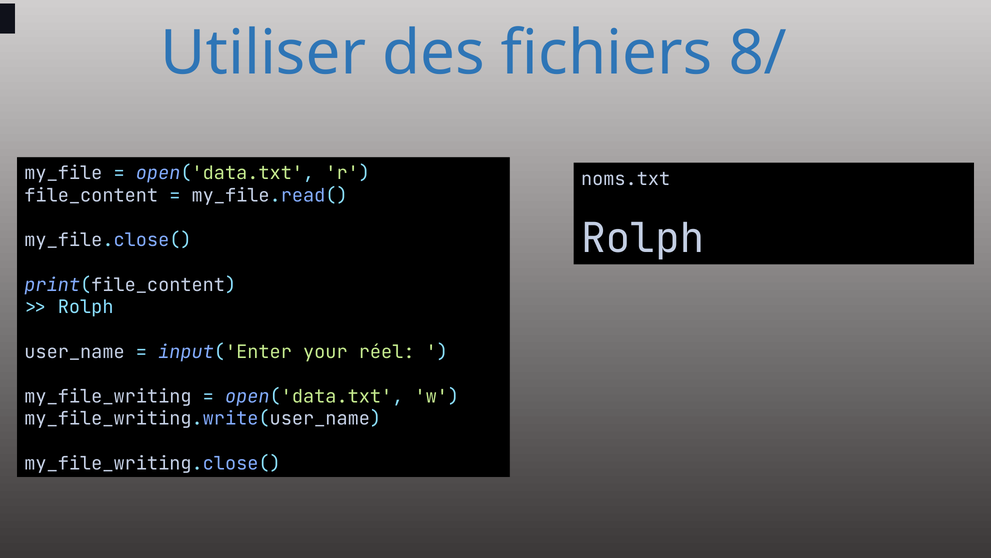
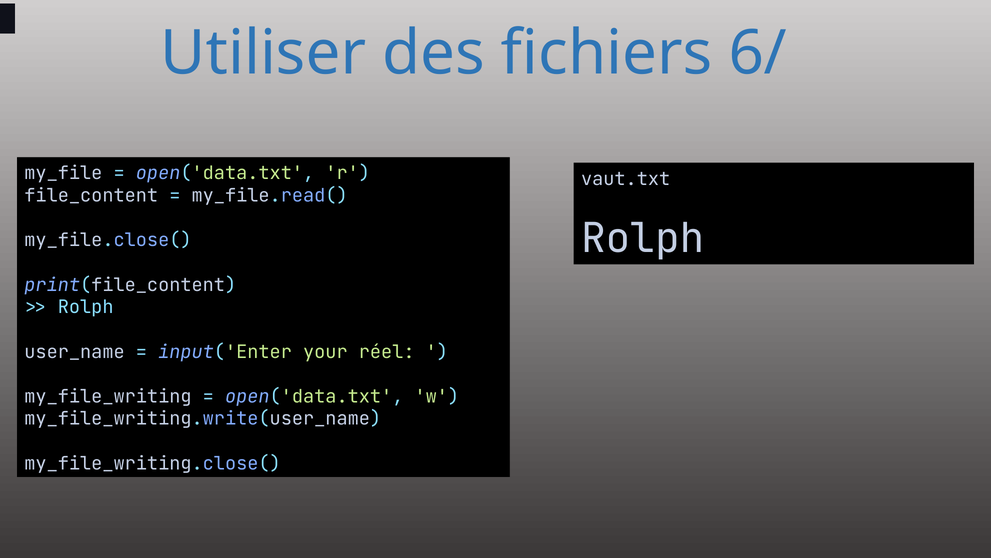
8/: 8/ -> 6/ (758, 53)
noms.txt: noms.txt -> vaut.txt (626, 179)
